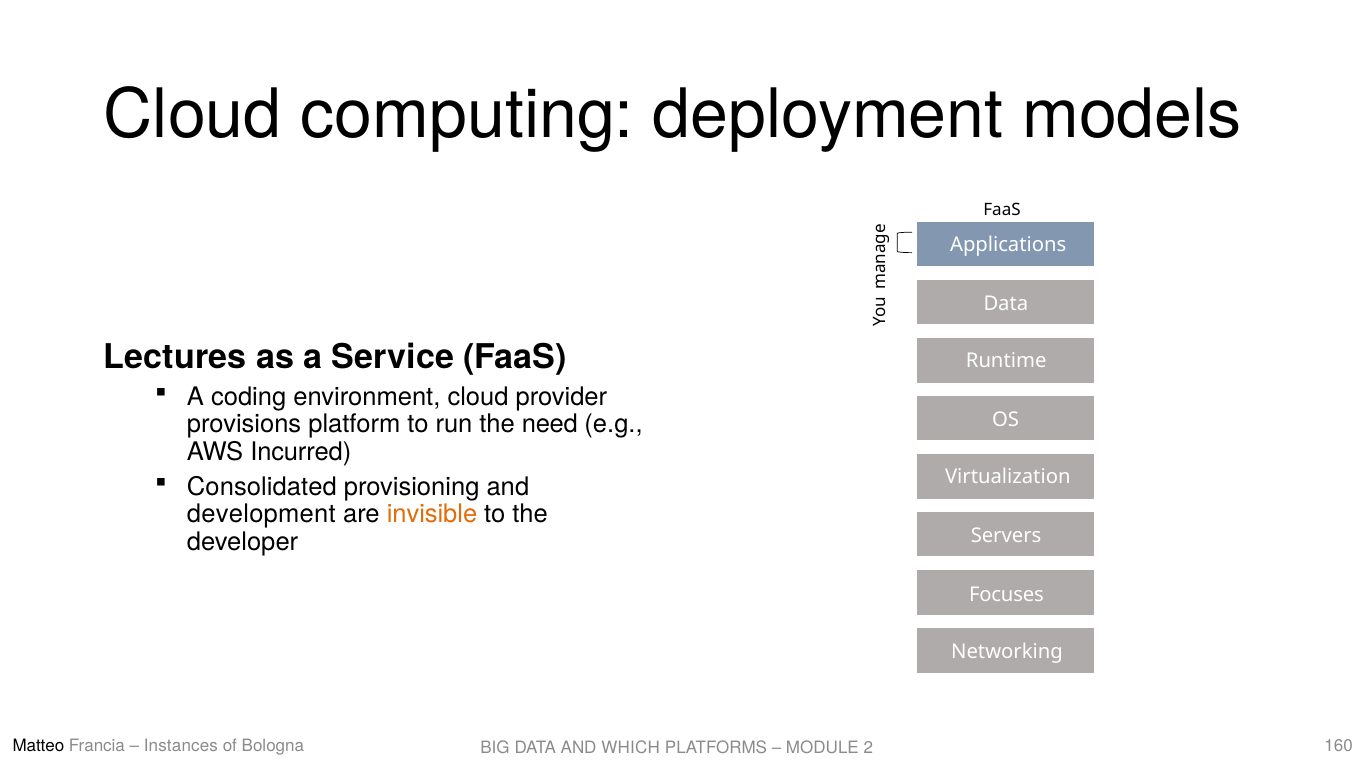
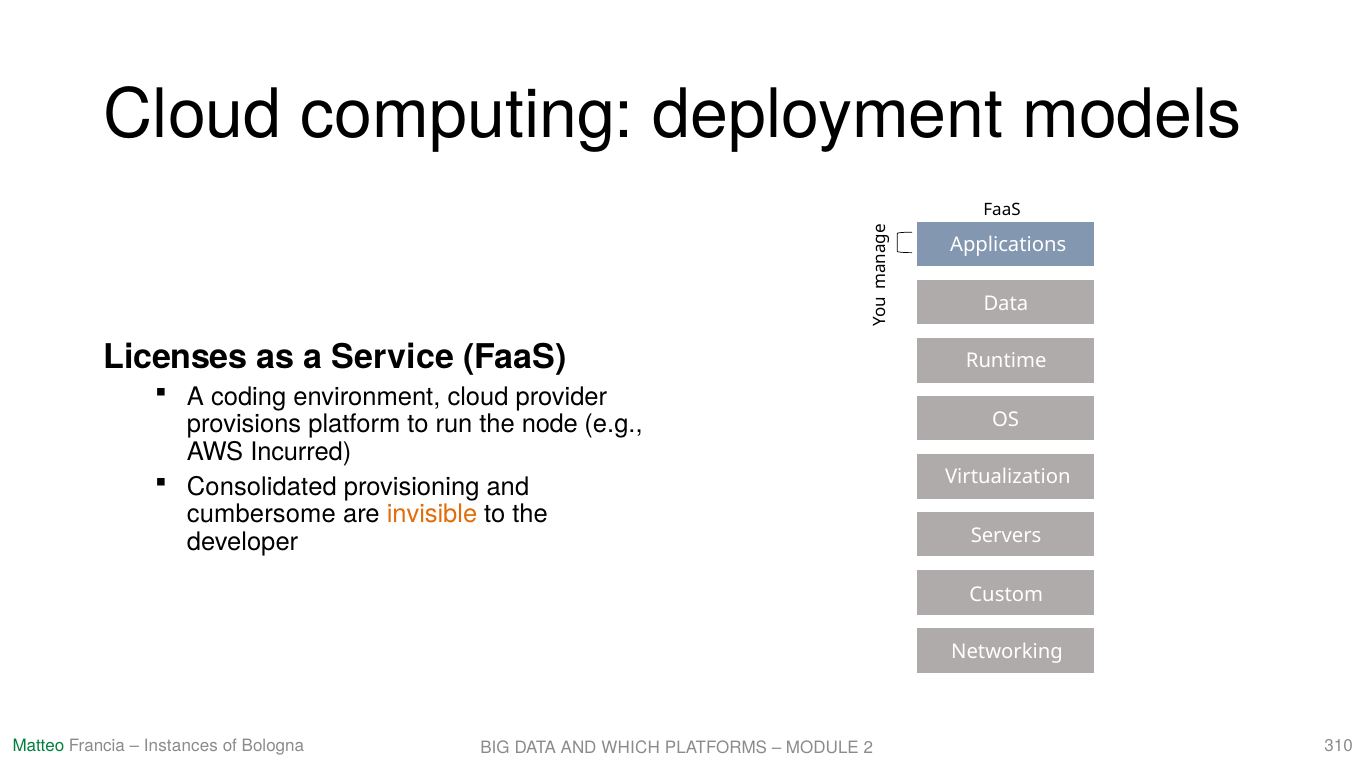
Lectures: Lectures -> Licenses (176, 357)
need: need -> node (550, 424)
development: development -> cumbersome (261, 514)
Focuses: Focuses -> Custom (1006, 594)
Matteo colour: black -> green (38, 745)
160: 160 -> 310 (1339, 745)
